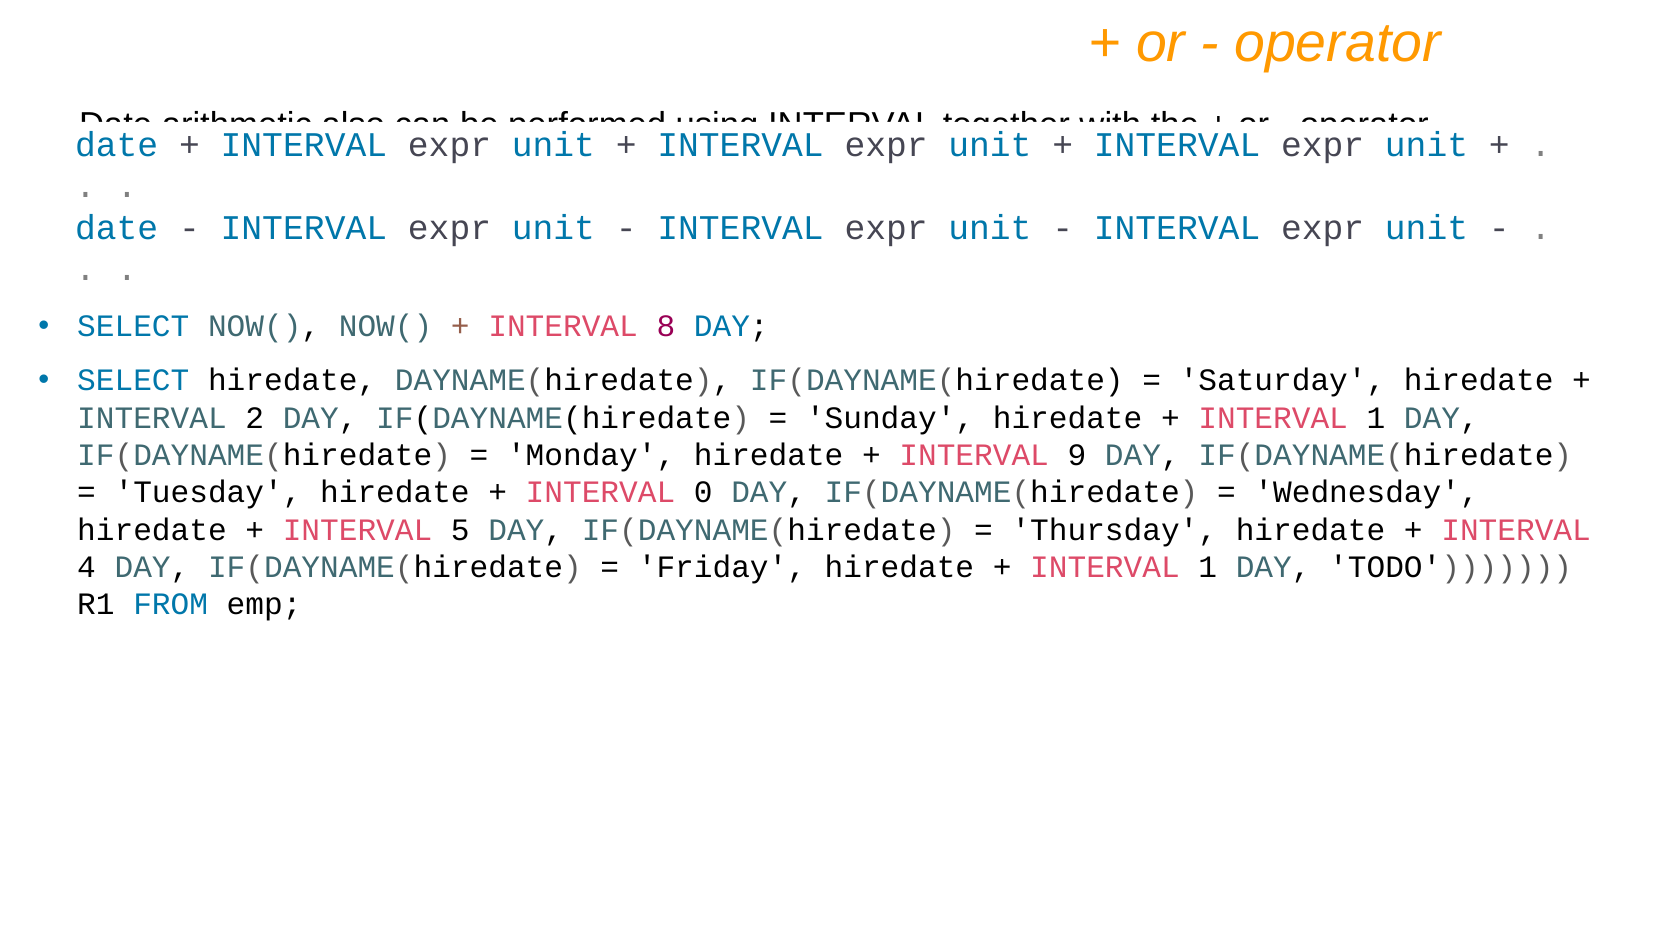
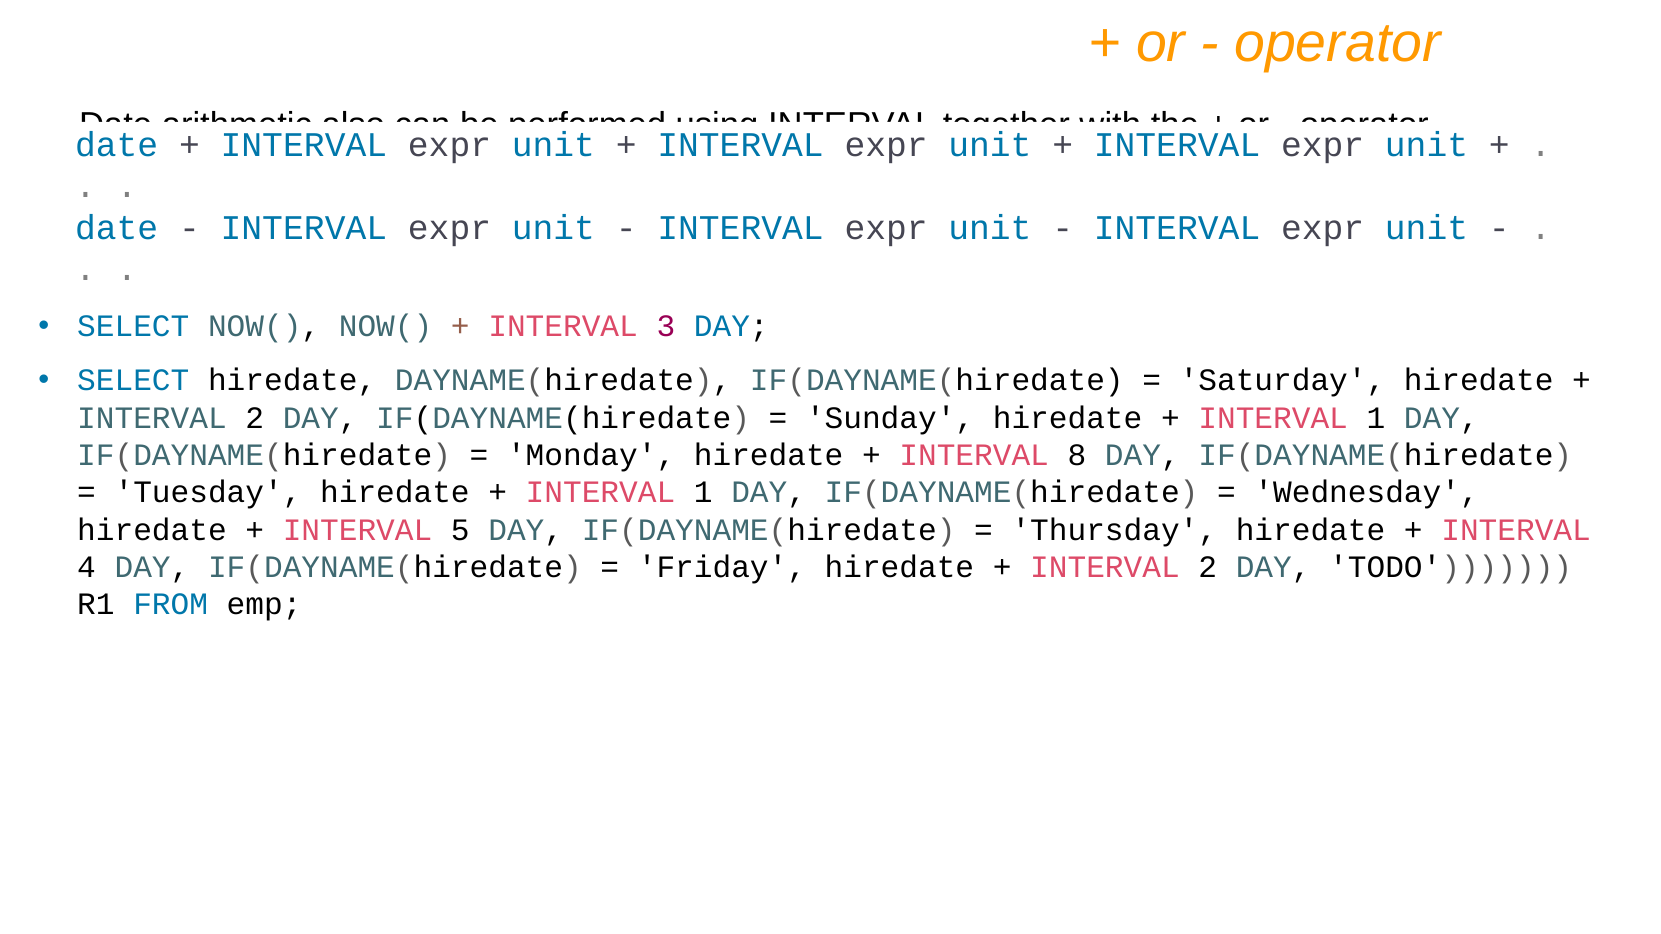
8: 8 -> 3 (666, 327)
9: 9 -> 8 (1077, 455)
0: 0 -> 1 (703, 493)
1: 1 -> 2 (1208, 567)
